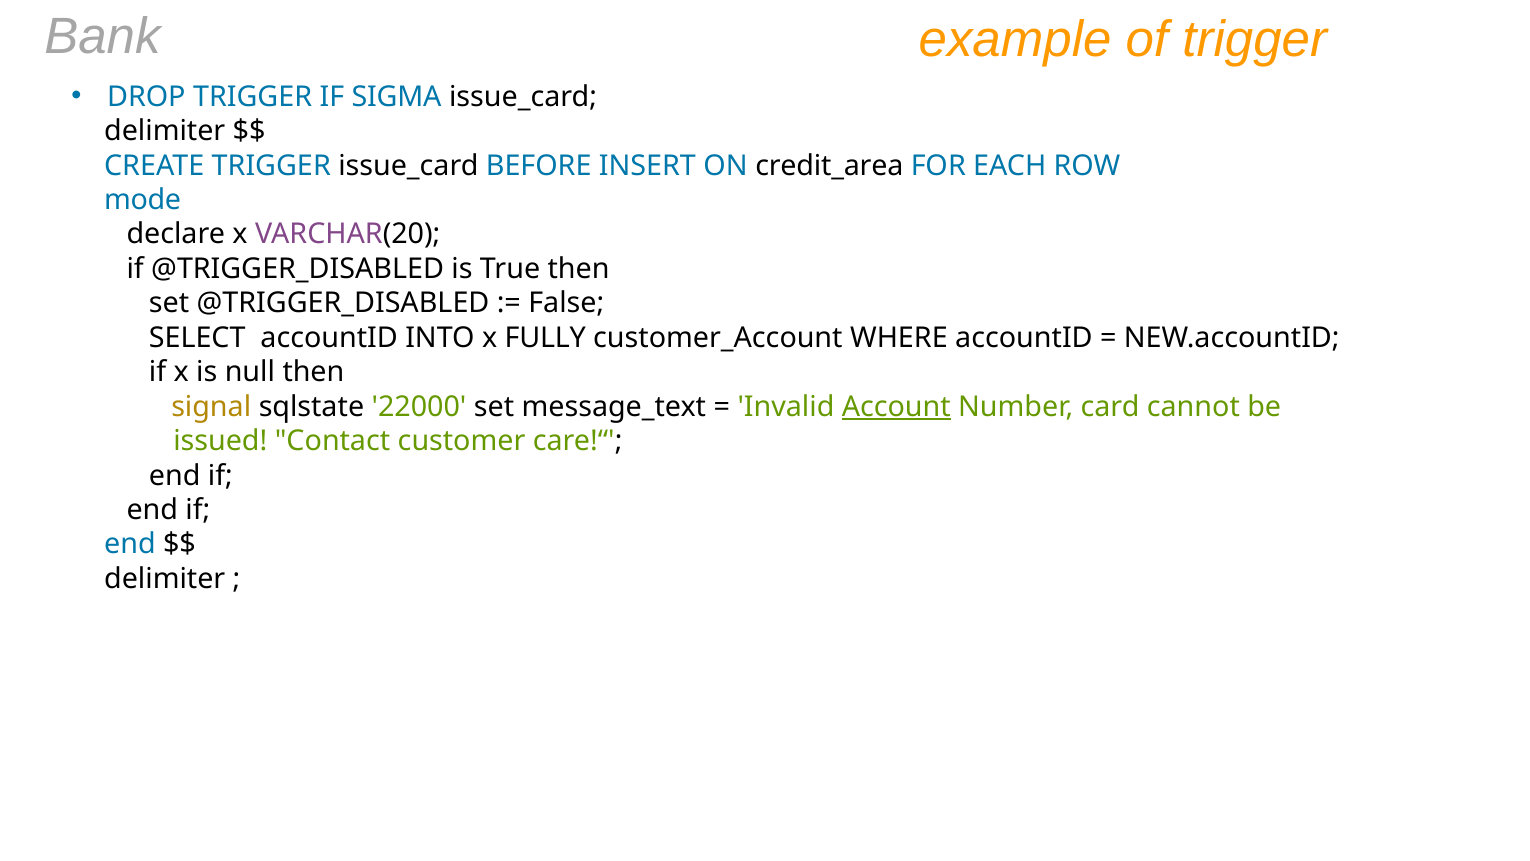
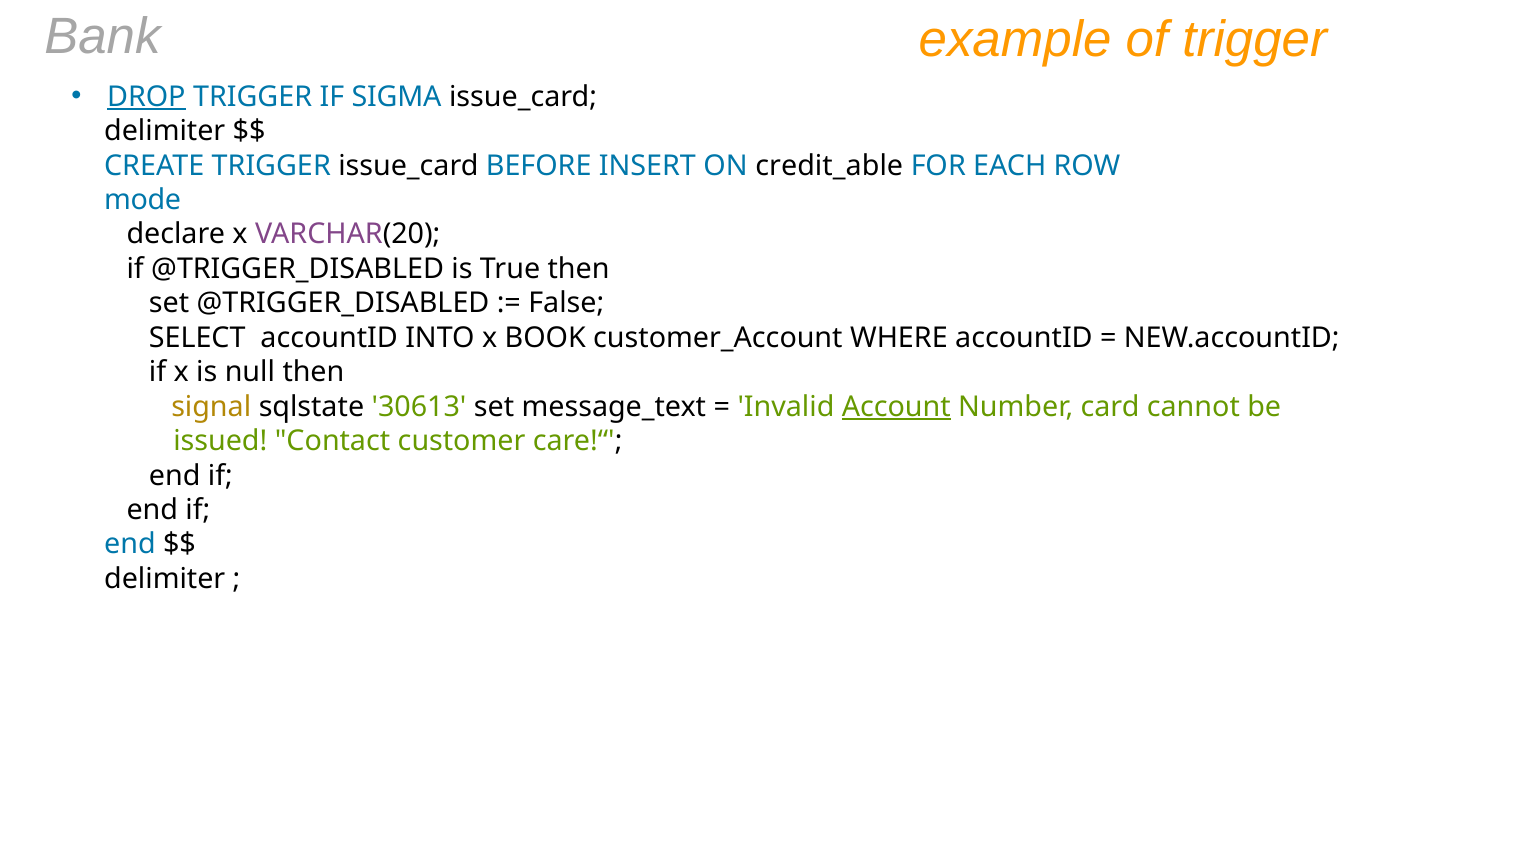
DROP underline: none -> present (146, 97)
credit_area: credit_area -> credit_able (829, 166)
FULLY: FULLY -> BOOK (545, 338)
22000: 22000 -> 30613 (419, 406)
